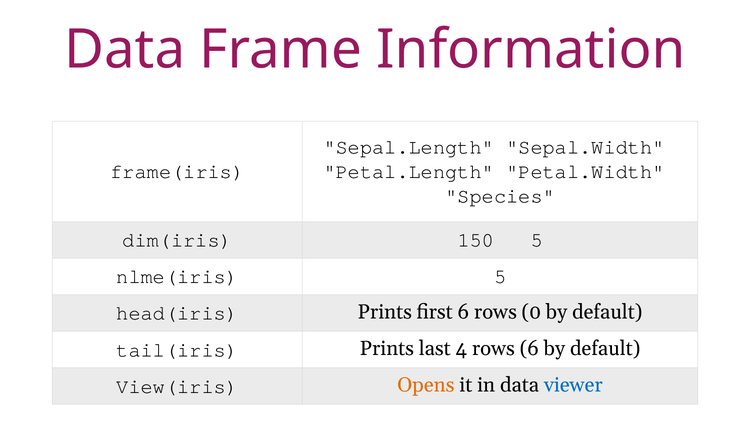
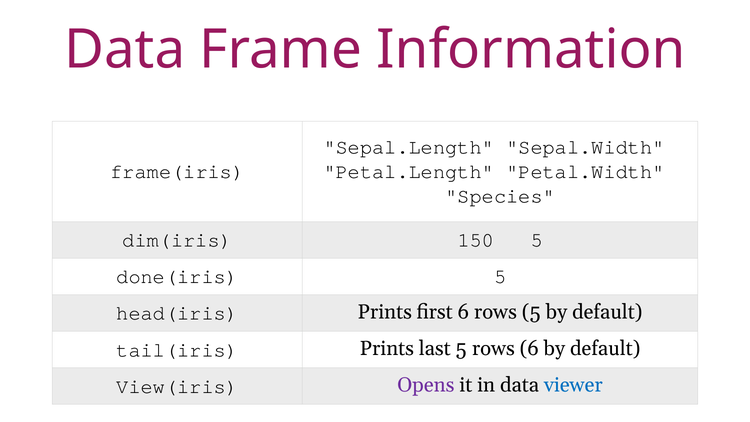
nlme(iris: nlme(iris -> done(iris (177, 277)
rows 0: 0 -> 5 (531, 312)
last 4: 4 -> 5 (461, 349)
Opens colour: orange -> purple (426, 385)
